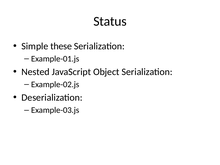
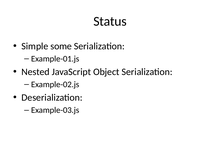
these: these -> some (61, 46)
